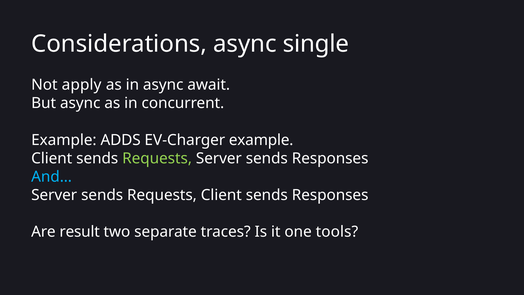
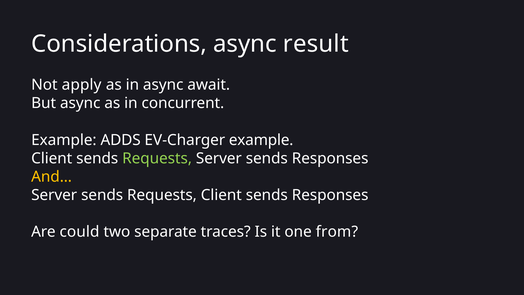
single: single -> result (316, 44)
And… colour: light blue -> yellow (52, 177)
result: result -> could (79, 232)
tools: tools -> from (337, 232)
